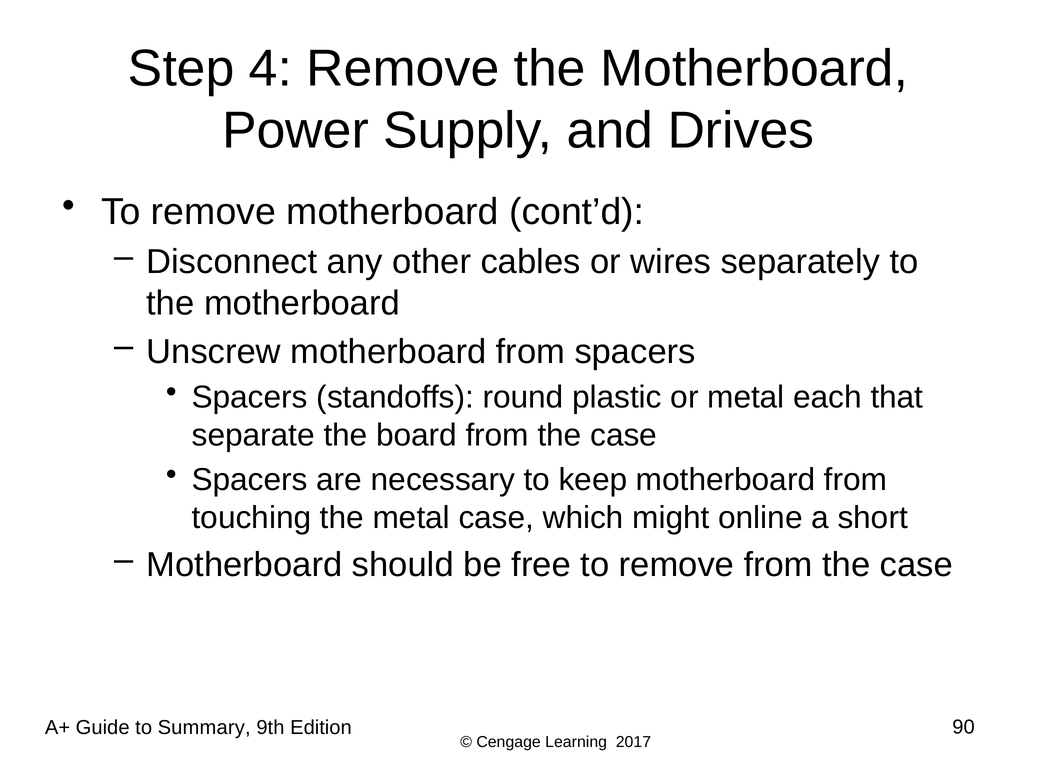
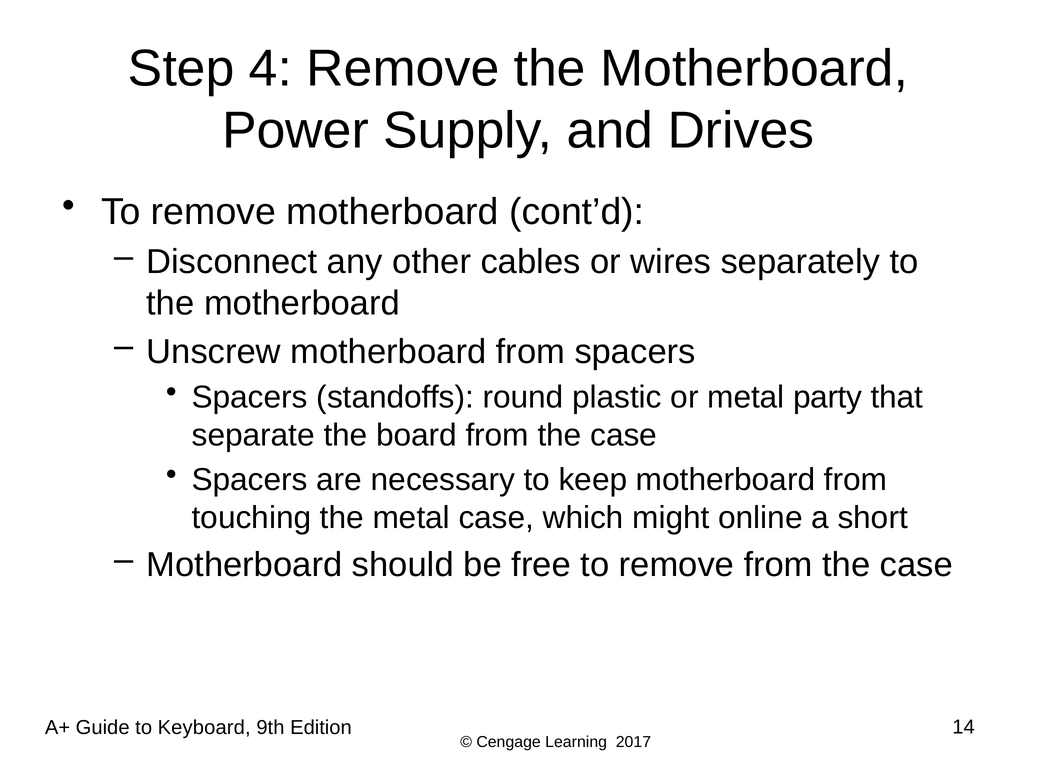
each: each -> party (828, 397)
Summary: Summary -> Keyboard (204, 727)
90: 90 -> 14 (964, 727)
